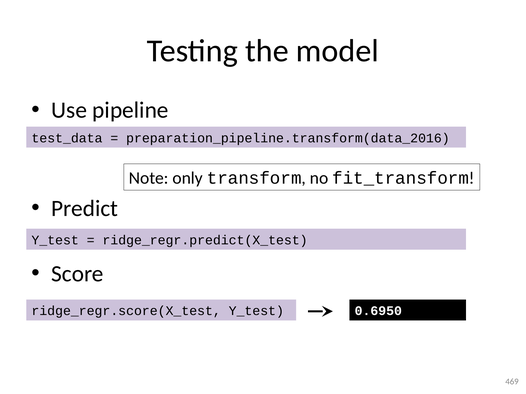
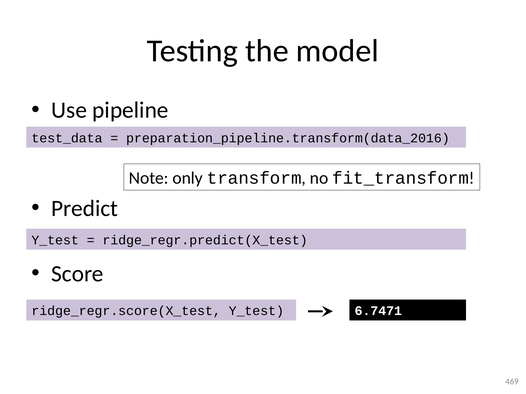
0.6950: 0.6950 -> 6.7471 (378, 311)
